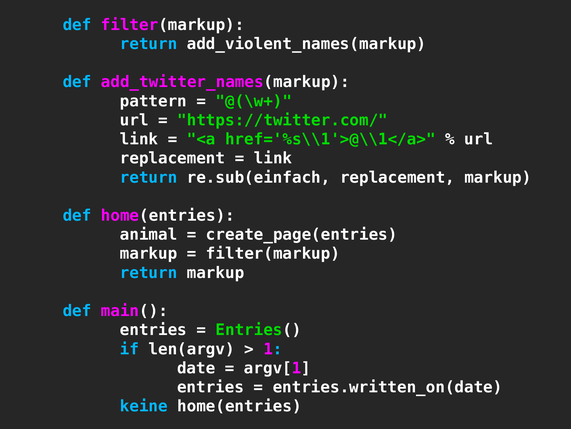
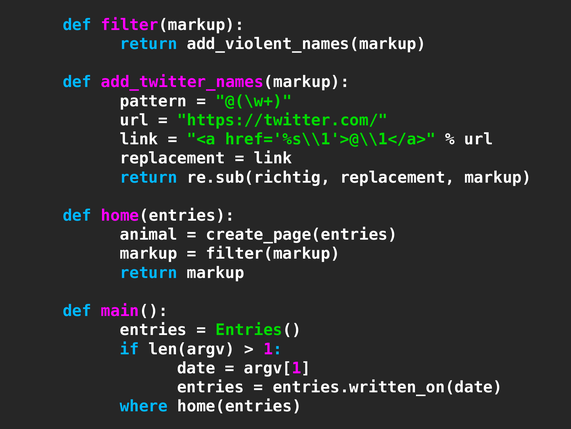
re.sub(einfach: re.sub(einfach -> re.sub(richtig (259, 177)
keine: keine -> where (144, 406)
